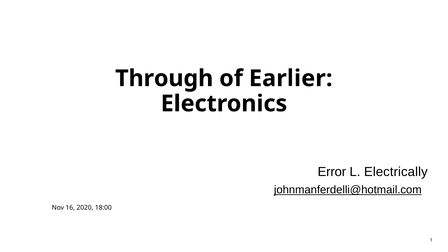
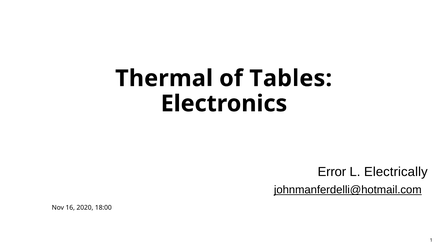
Through: Through -> Thermal (164, 78)
Earlier: Earlier -> Tables (291, 78)
